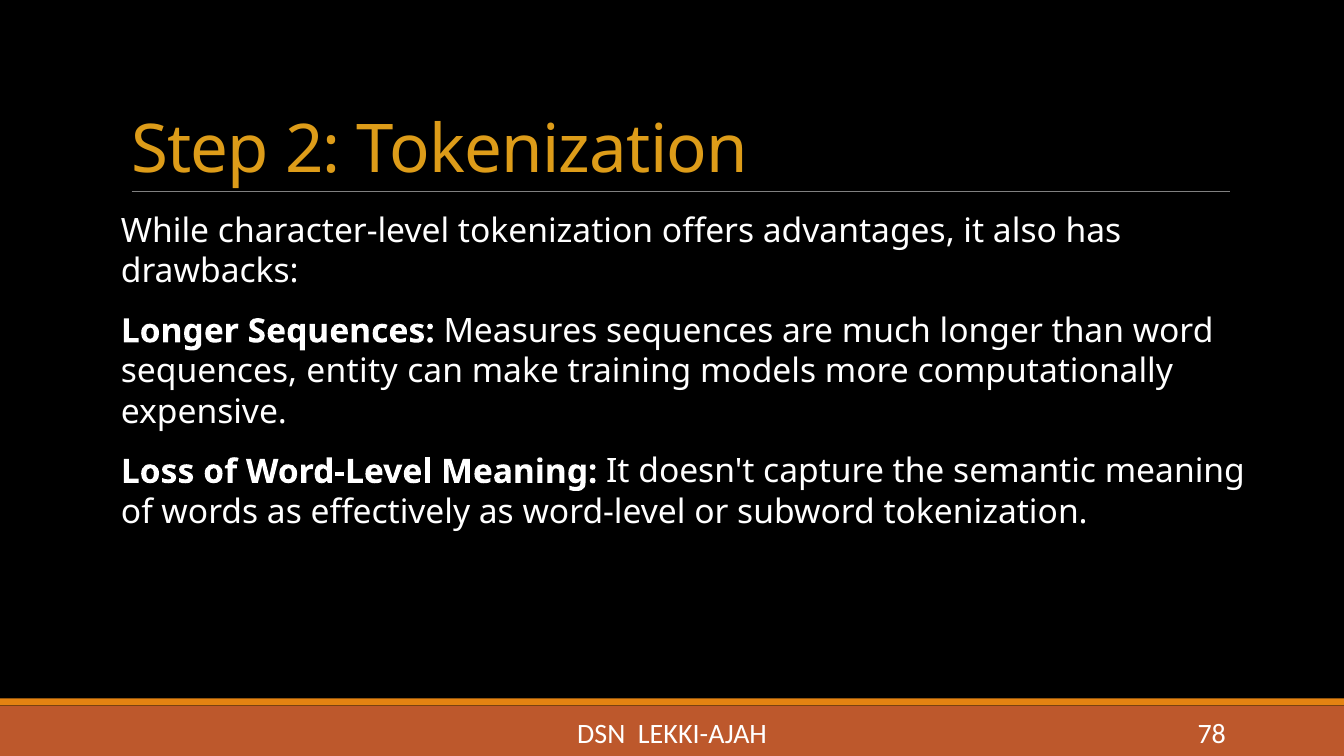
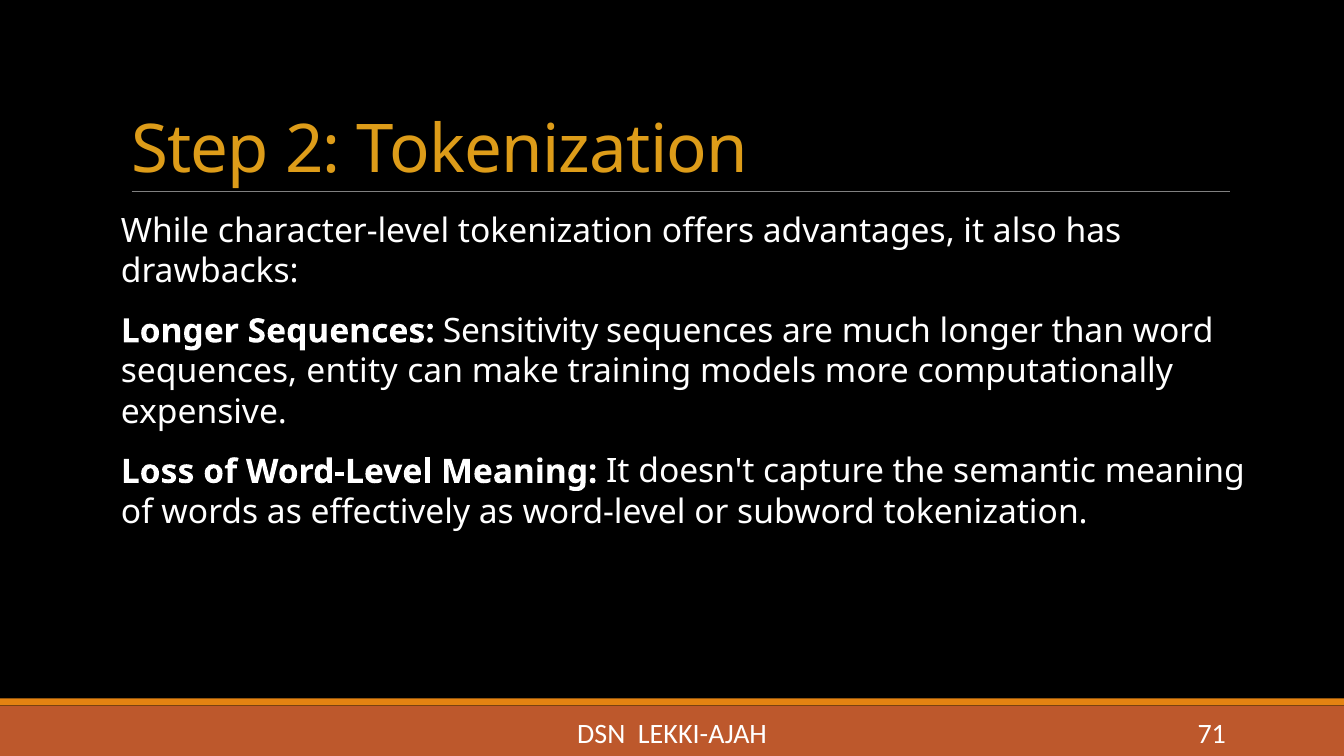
Measures: Measures -> Sensitivity (521, 331)
78: 78 -> 71 (1212, 734)
